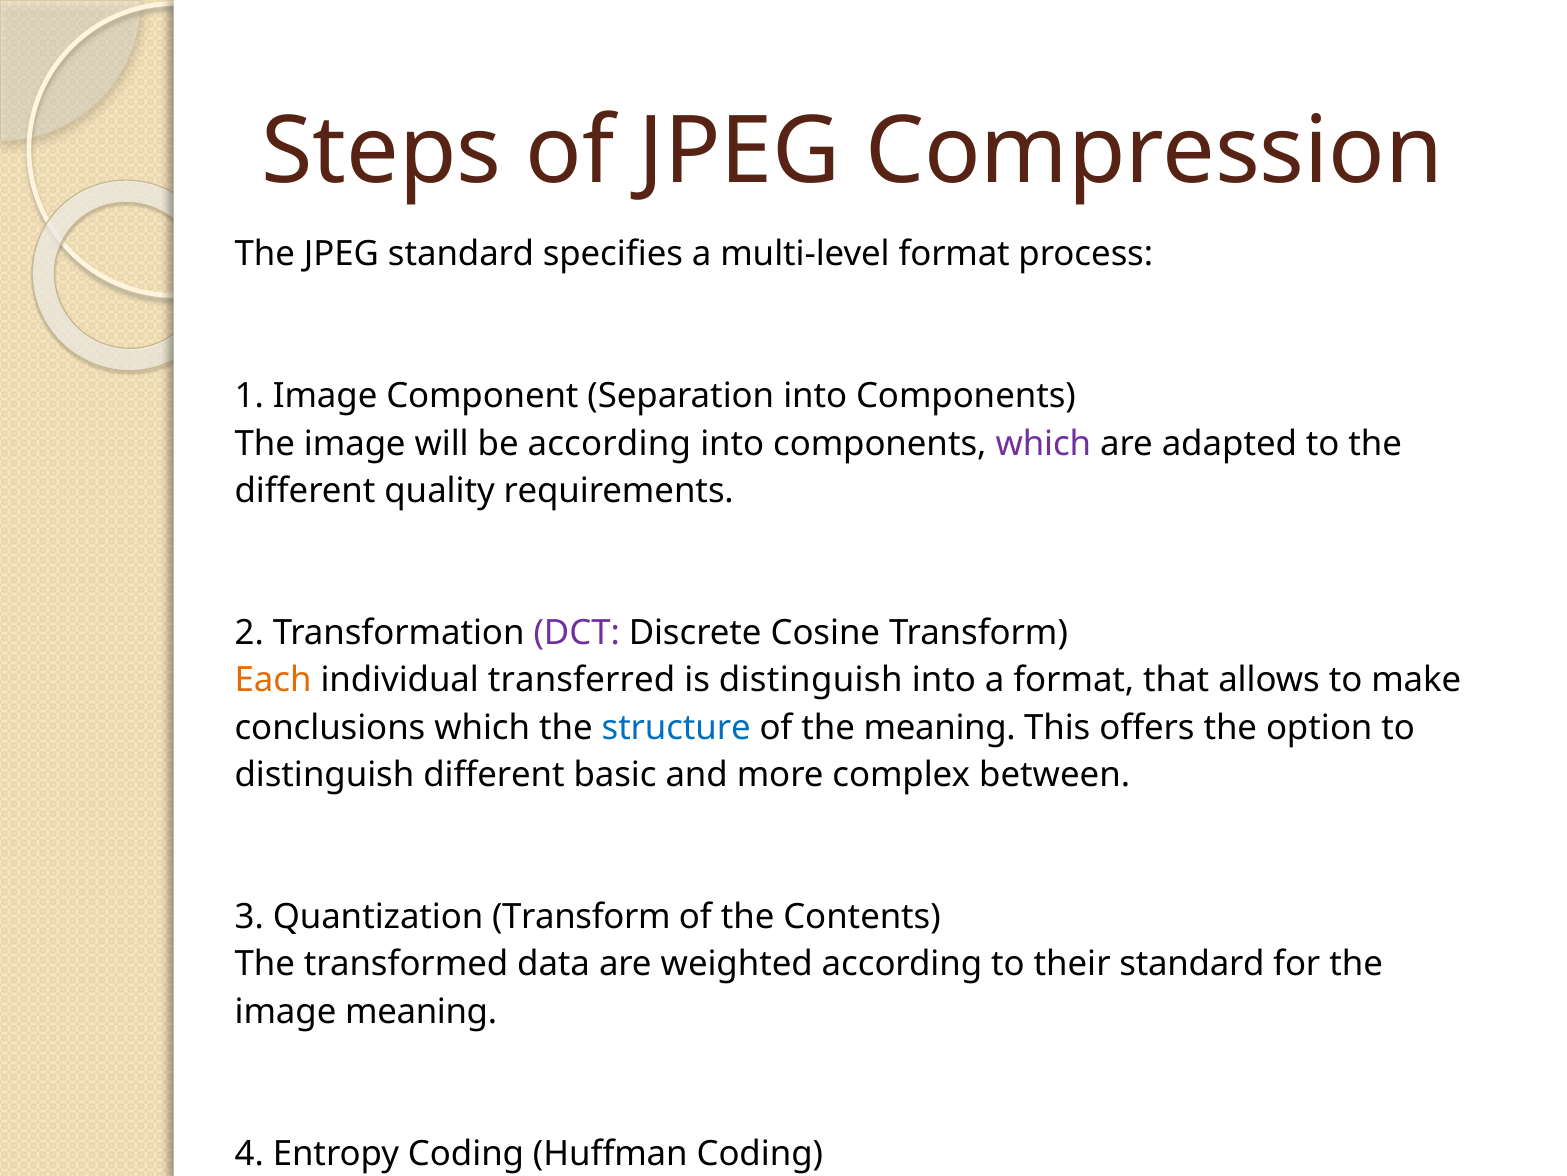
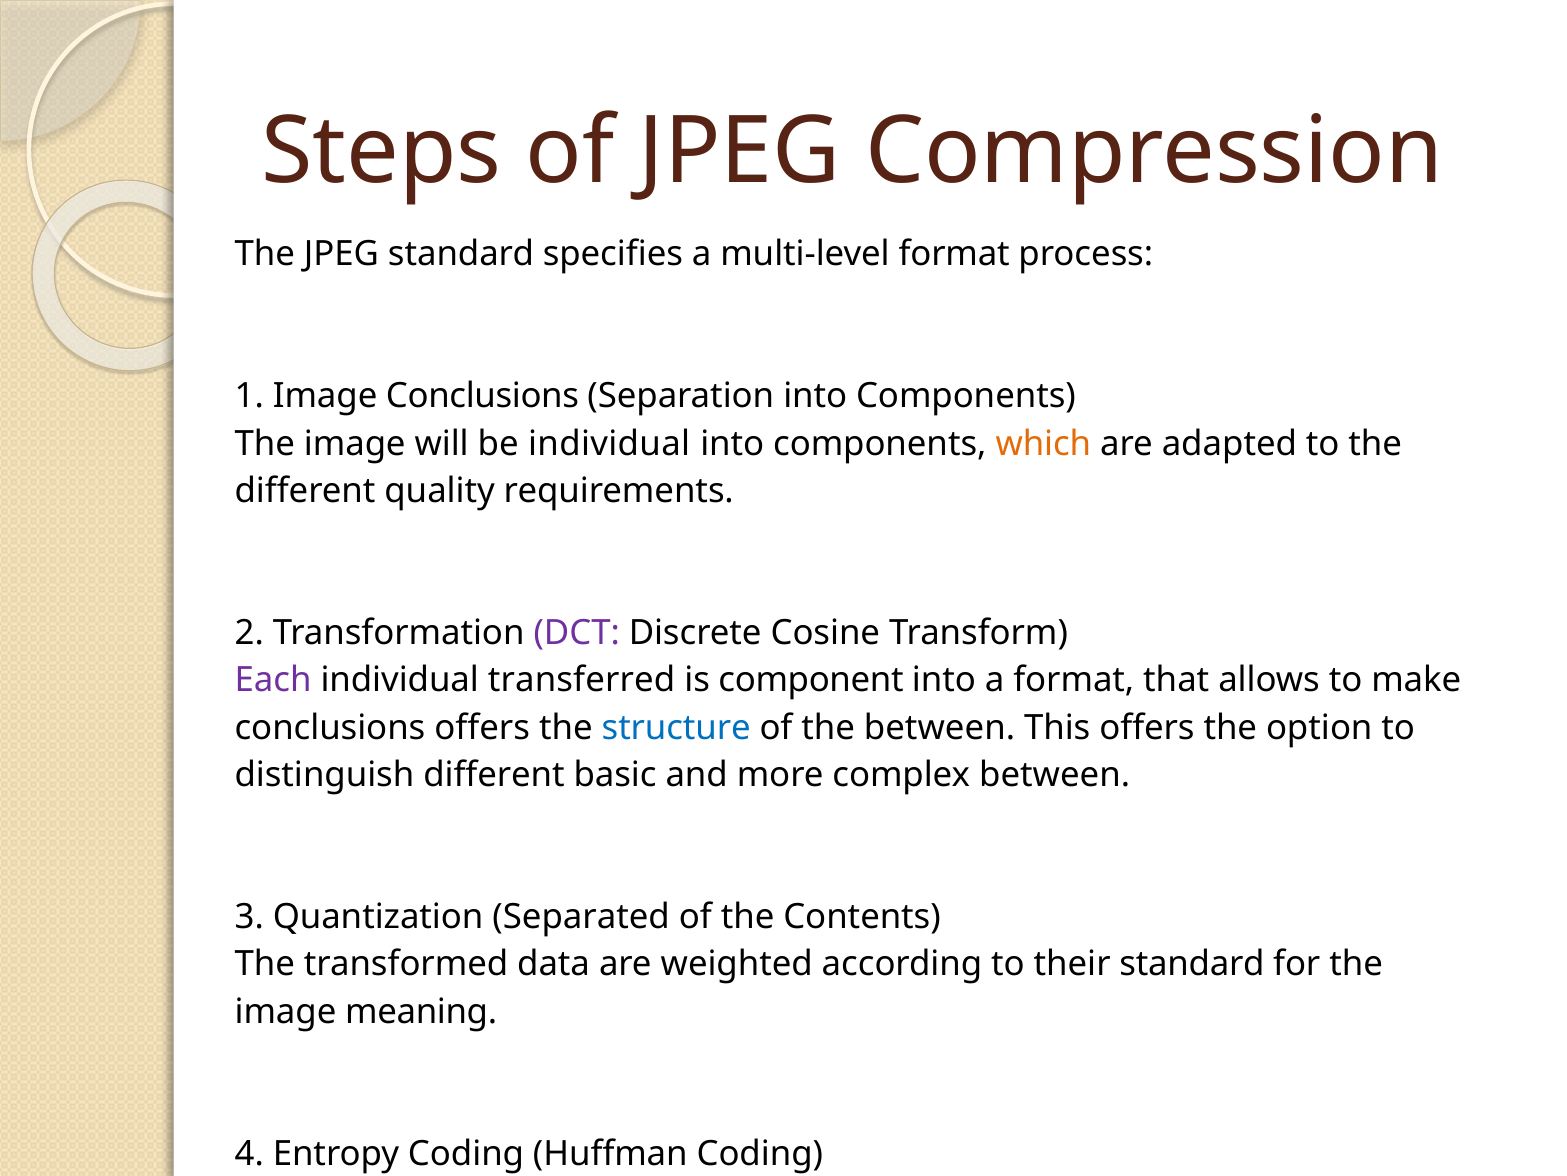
Image Component: Component -> Conclusions (483, 396)
be according: according -> individual (609, 443)
which colour: purple -> orange (1043, 443)
Each colour: orange -> purple (273, 680)
is distinguish: distinguish -> component (811, 680)
conclusions which: which -> offers (482, 727)
the meaning: meaning -> between (940, 727)
Quantization Transform: Transform -> Separated (581, 916)
